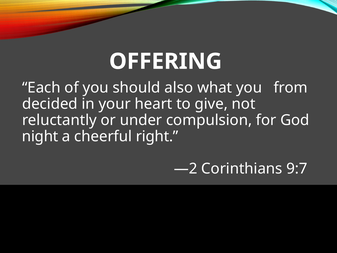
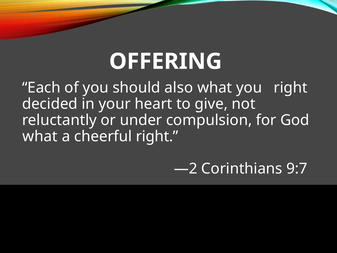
you from: from -> right (291, 88)
night: night -> what (40, 136)
